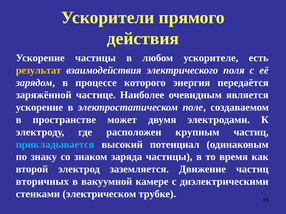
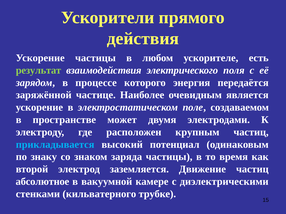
результат colour: yellow -> light green (38, 70)
вторичных: вторичных -> абсолютное (42, 182)
электрическом: электрическом -> кильватерного (99, 194)
